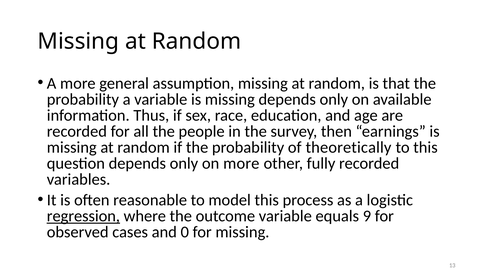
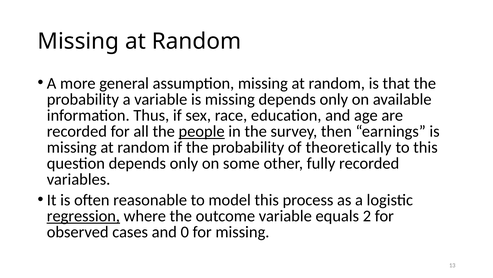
people underline: none -> present (202, 131)
on more: more -> some (241, 163)
9: 9 -> 2 (367, 216)
